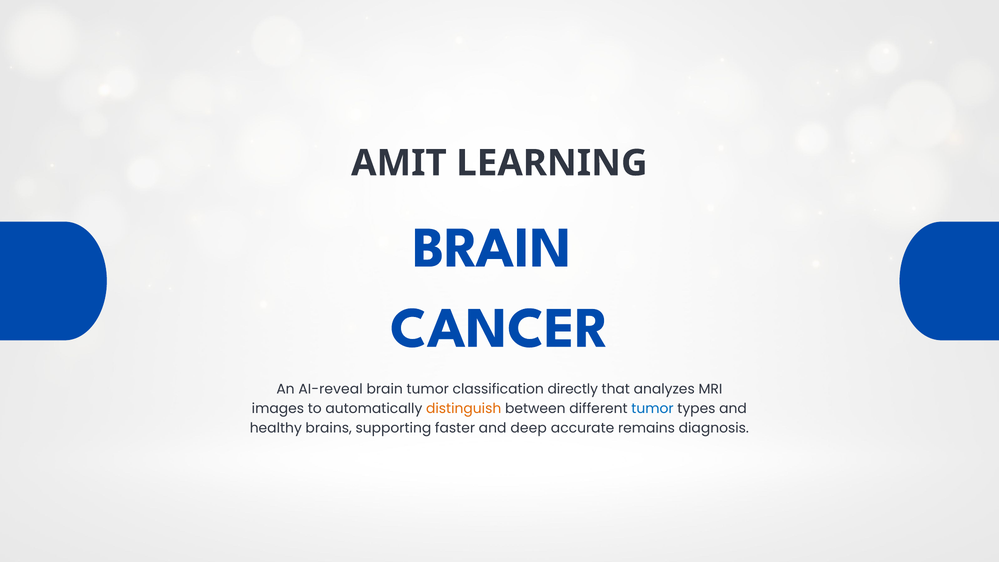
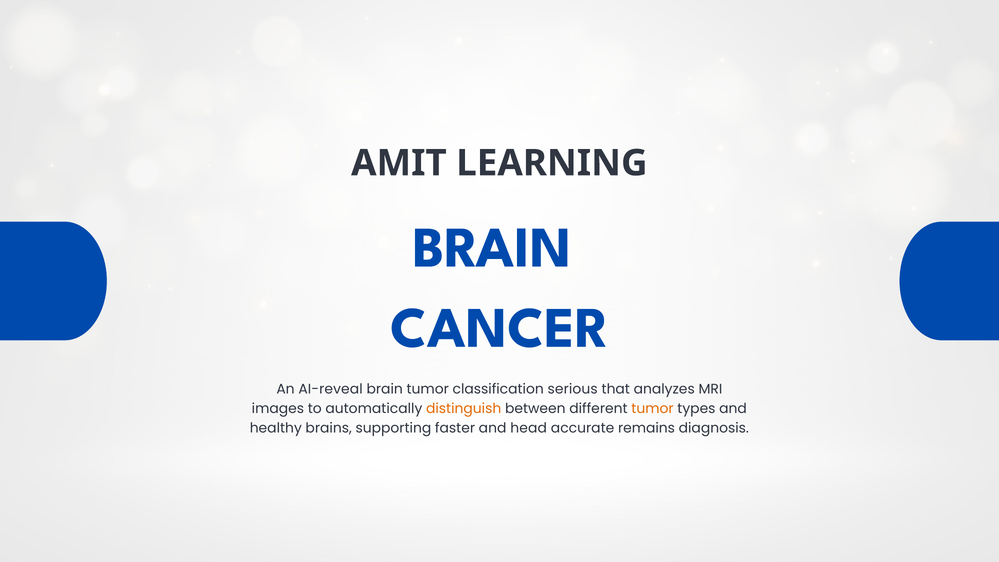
directly: directly -> serious (573, 389)
tumor colour: blue -> orange (652, 409)
deep: deep -> head (529, 428)
